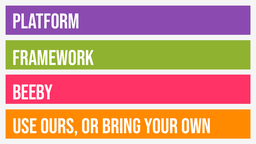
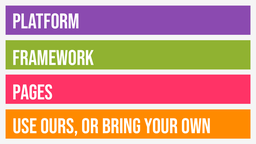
Beeby: Beeby -> Pages (33, 93)
